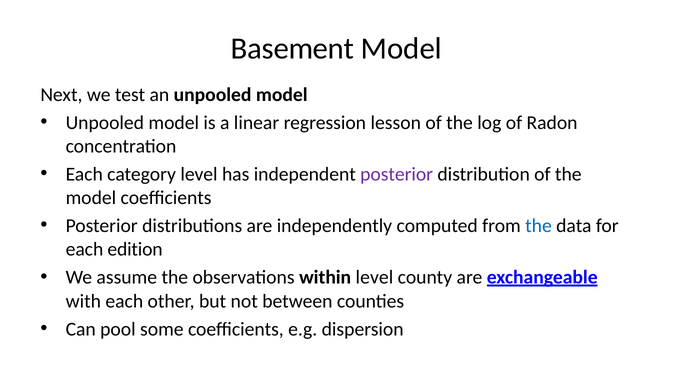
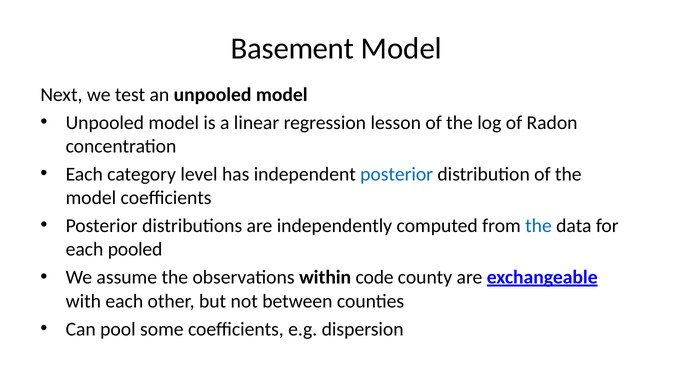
posterior colour: purple -> blue (397, 174)
edition: edition -> pooled (135, 250)
within level: level -> code (375, 278)
